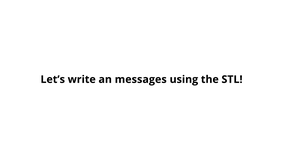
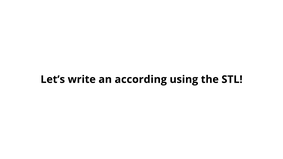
messages: messages -> according (141, 80)
